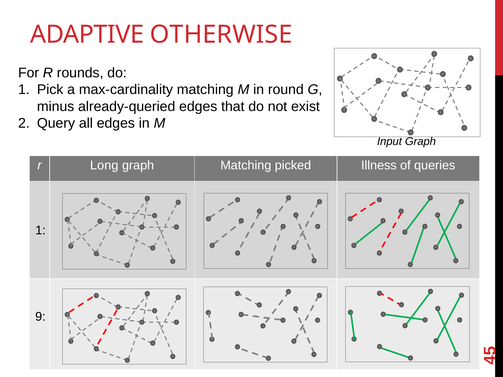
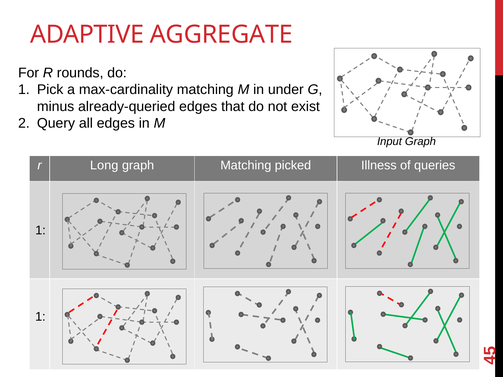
OTHERWISE: OTHERWISE -> AGGREGATE (221, 34)
round: round -> under (286, 90)
9: 9 -> 1 (40, 317)
